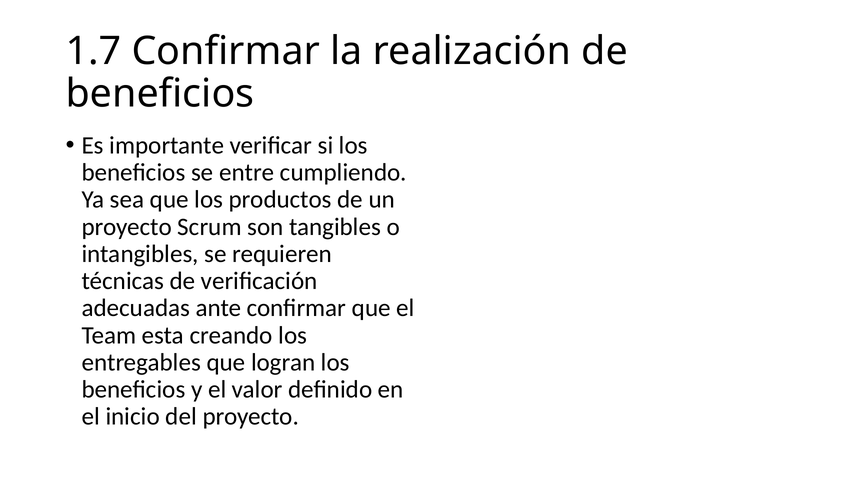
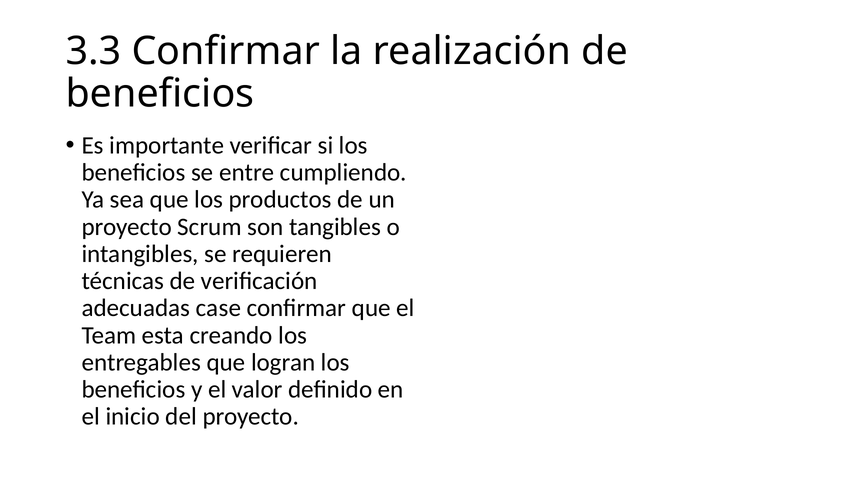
1.7: 1.7 -> 3.3 (93, 51)
ante: ante -> case (218, 308)
